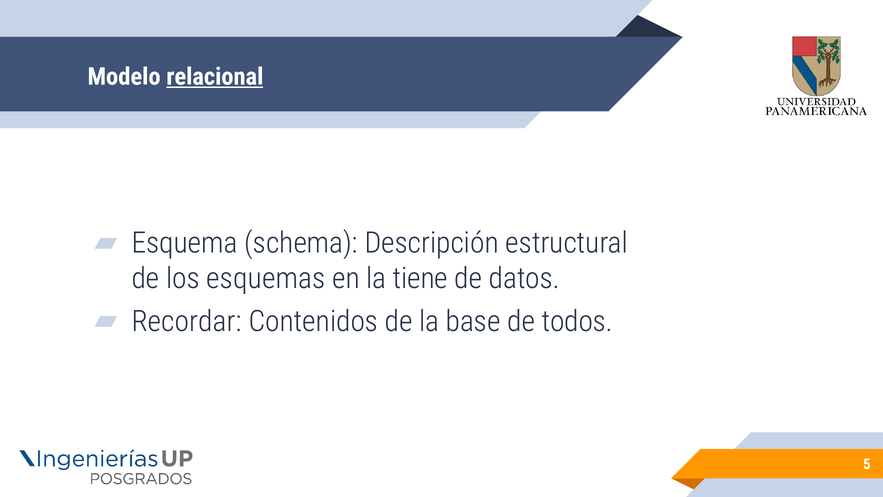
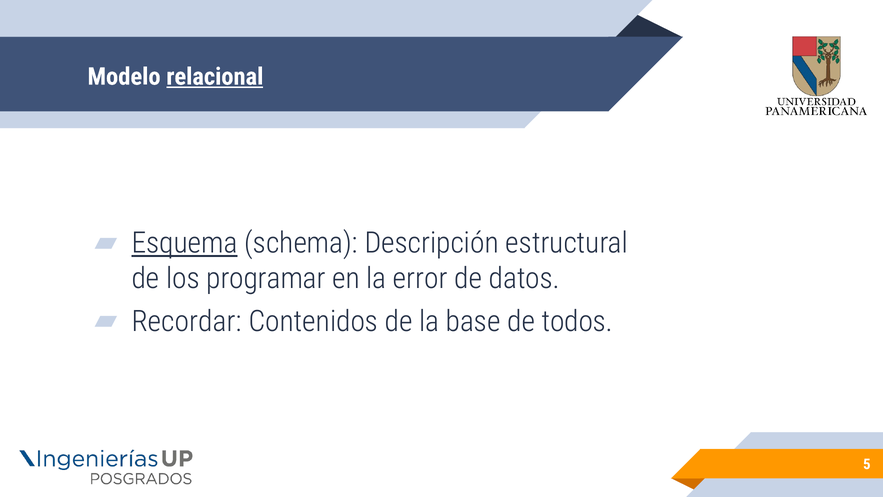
Esquema underline: none -> present (185, 243)
esquemas: esquemas -> programar (266, 278)
tiene: tiene -> error (420, 278)
